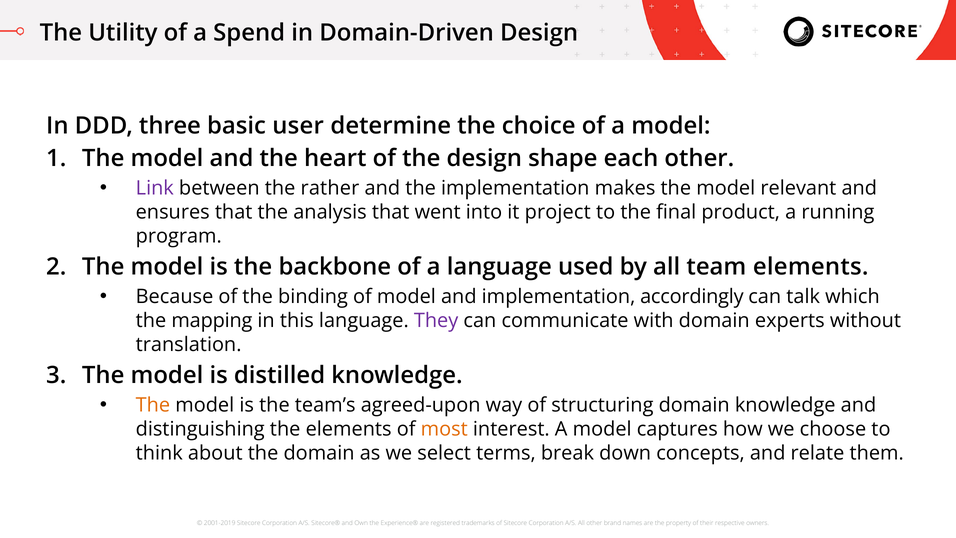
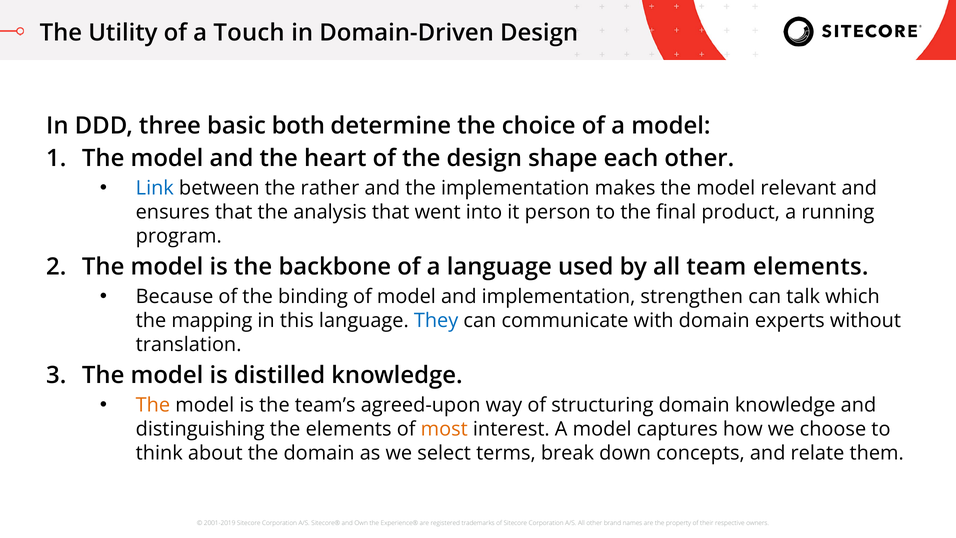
Spend: Spend -> Touch (249, 33)
user: user -> both (298, 126)
Link colour: purple -> blue (155, 188)
project: project -> person (558, 212)
accordingly: accordingly -> strengthen (692, 297)
They colour: purple -> blue (436, 321)
